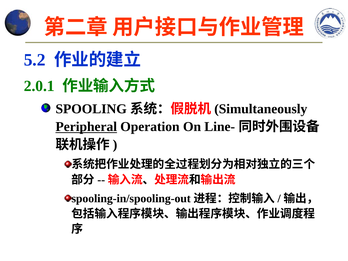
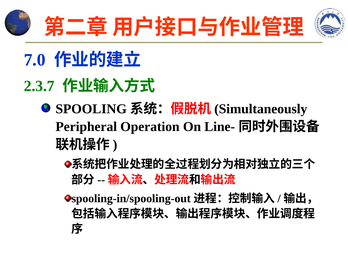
5.2: 5.2 -> 7.0 (35, 60)
2.0.1: 2.0.1 -> 2.3.7 (39, 86)
Peripheral underline: present -> none (86, 127)
